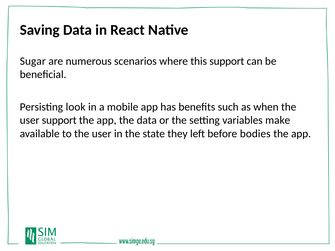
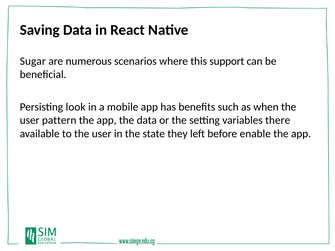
user support: support -> pattern (59, 120)
make: make -> there (278, 120)
bodies: bodies -> enable (255, 134)
